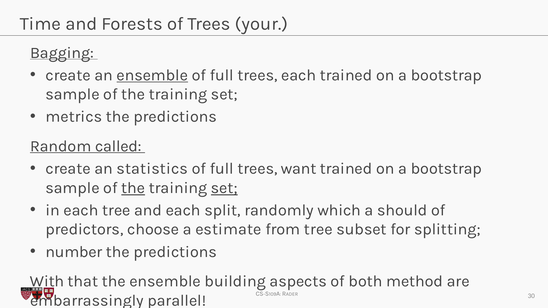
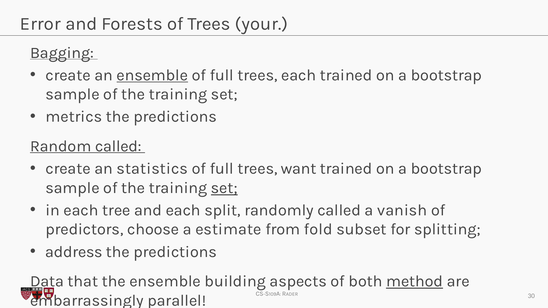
Time: Time -> Error (40, 24)
the underline: present -> none (133, 188)
randomly which: which -> called (339, 210)
should: should -> vanish (402, 210)
from tree: tree -> fold (318, 230)
number: number -> address (74, 252)
With: With -> Data (47, 282)
method underline: none -> present (415, 282)
